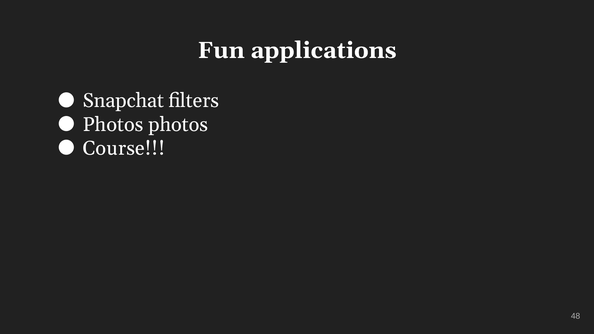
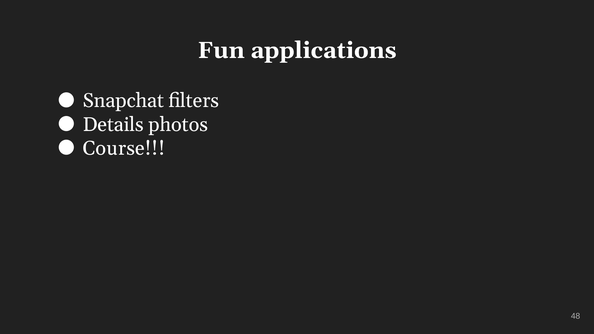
Photos: Photos -> Details (113, 125)
